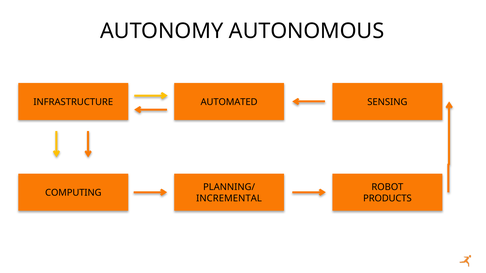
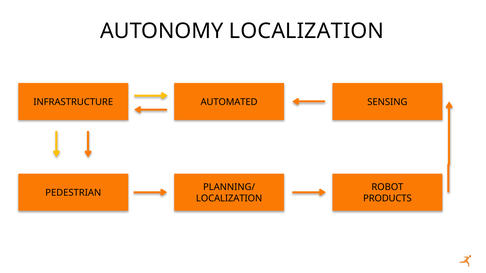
AUTONOMY AUTONOMOUS: AUTONOMOUS -> LOCALIZATION (306, 31)
COMPUTING: COMPUTING -> PEDESTRIAN (73, 193)
INCREMENTAL: INCREMENTAL -> LOCALIZATION (229, 199)
